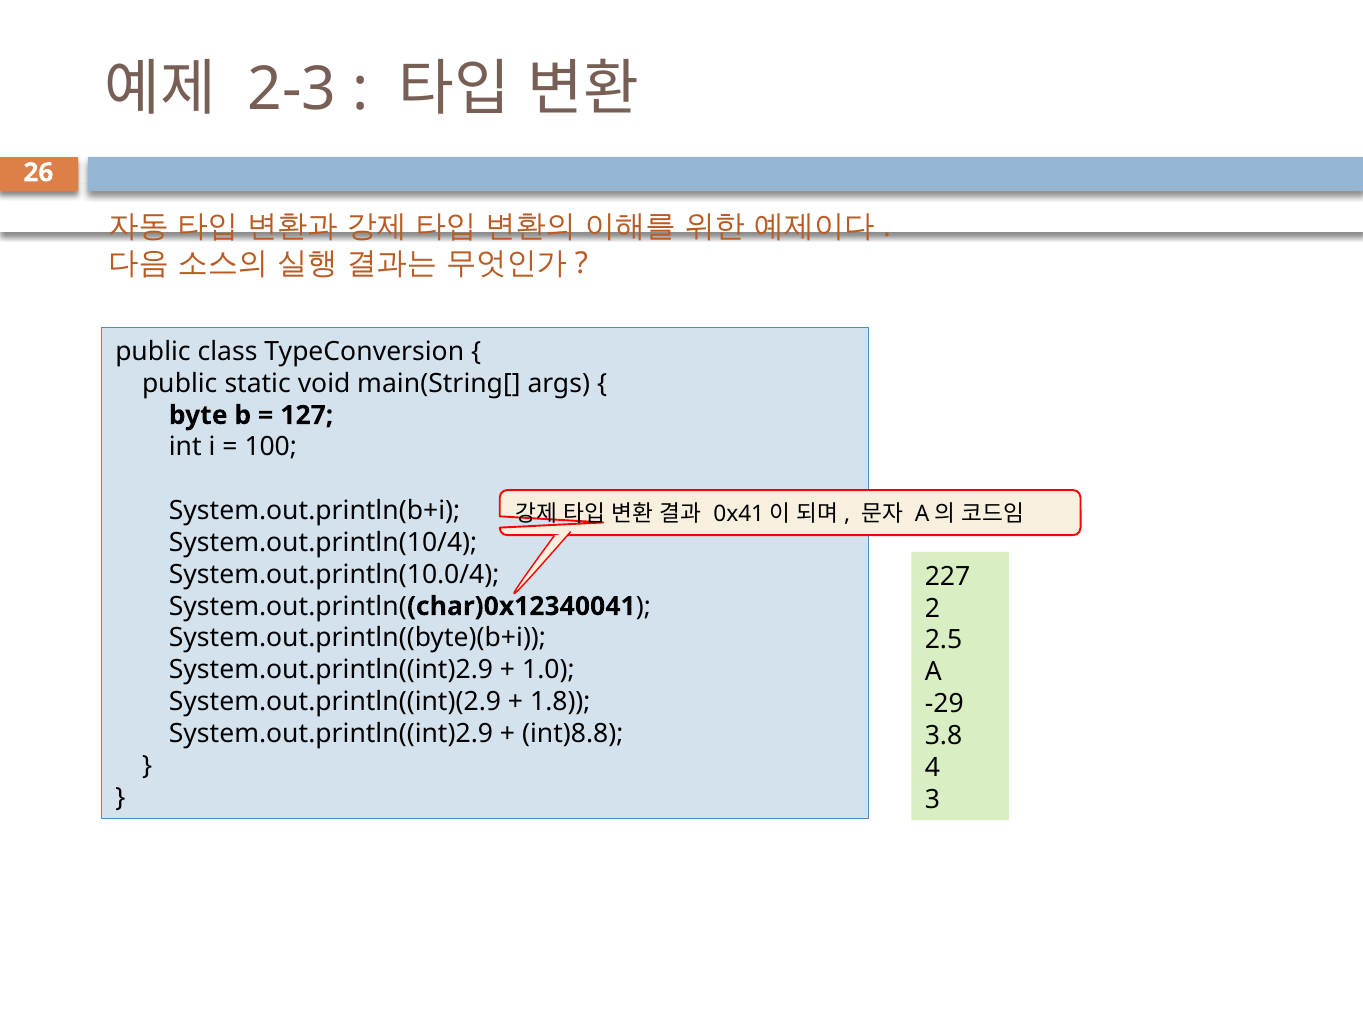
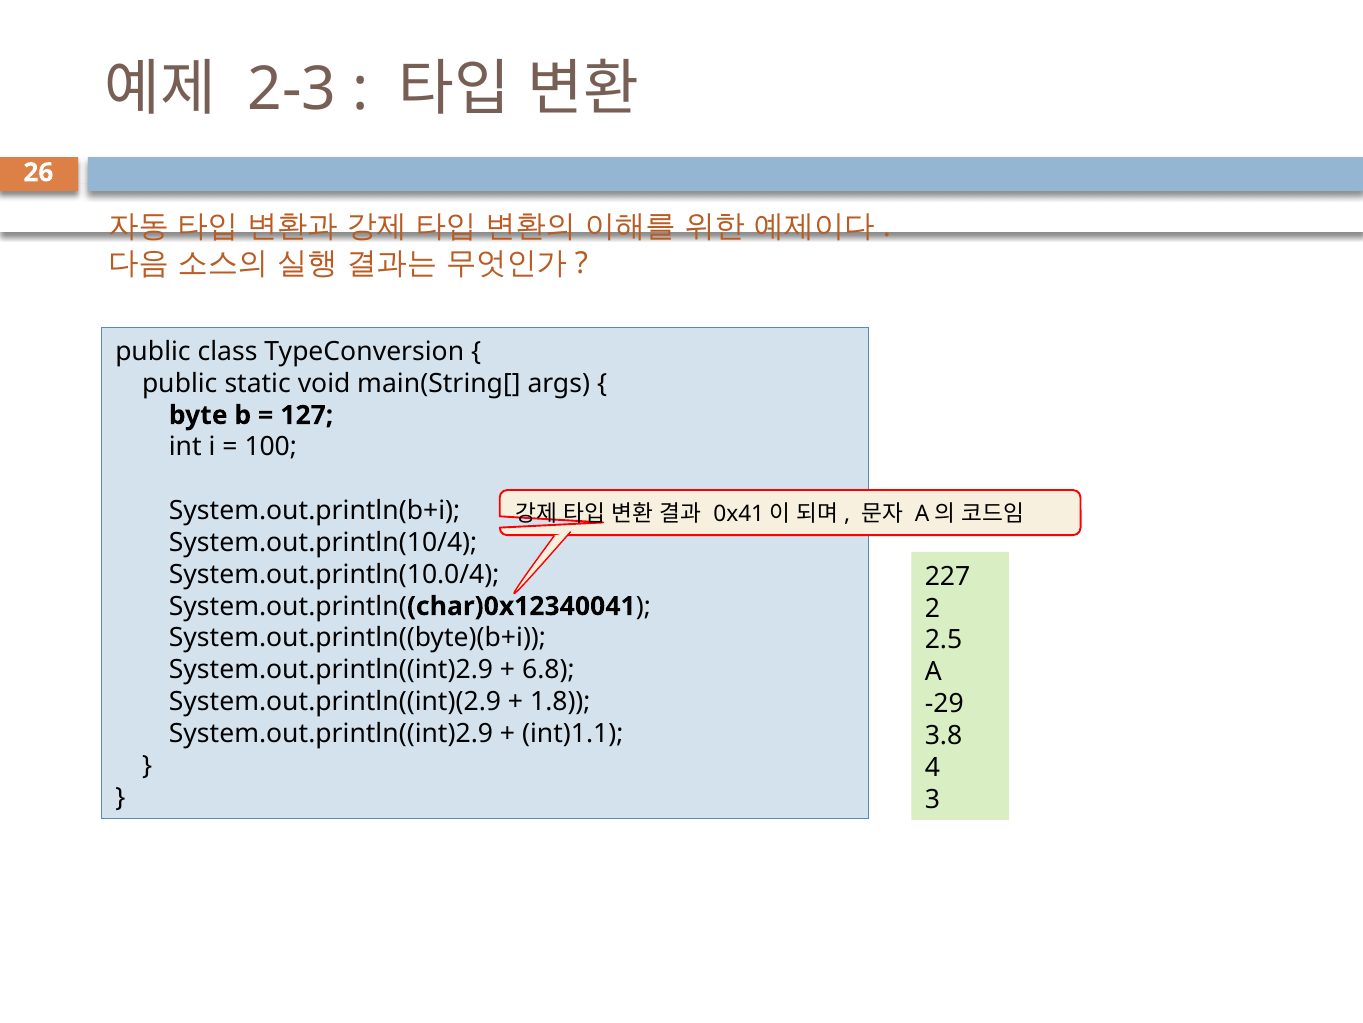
1.0: 1.0 -> 6.8 (548, 670)
int)8.8: int)8.8 -> int)1.1 (573, 733)
